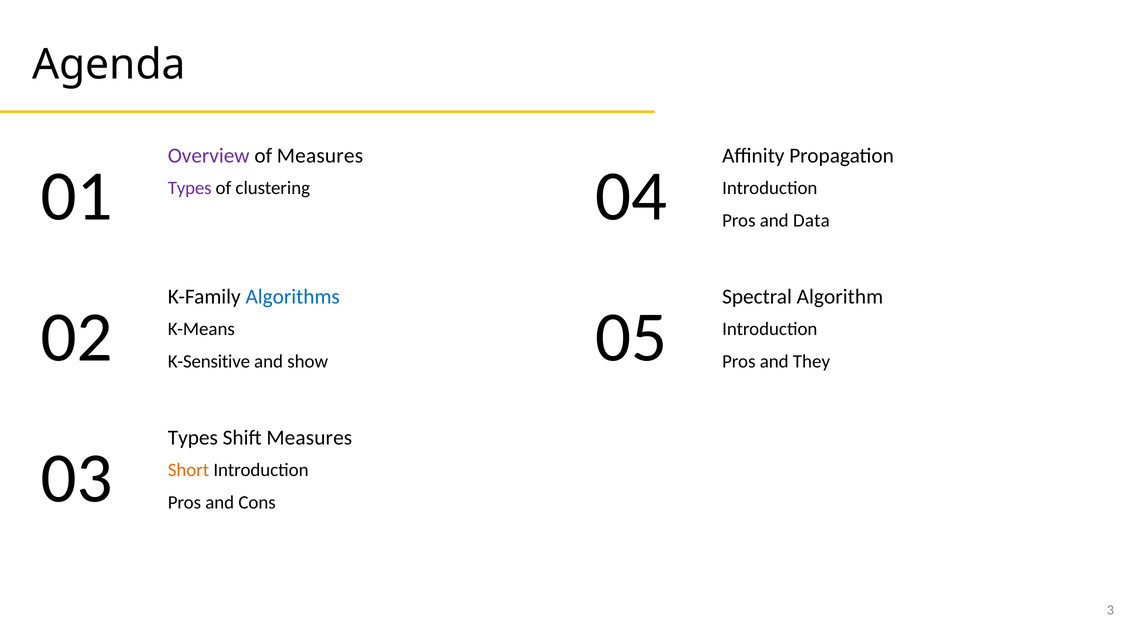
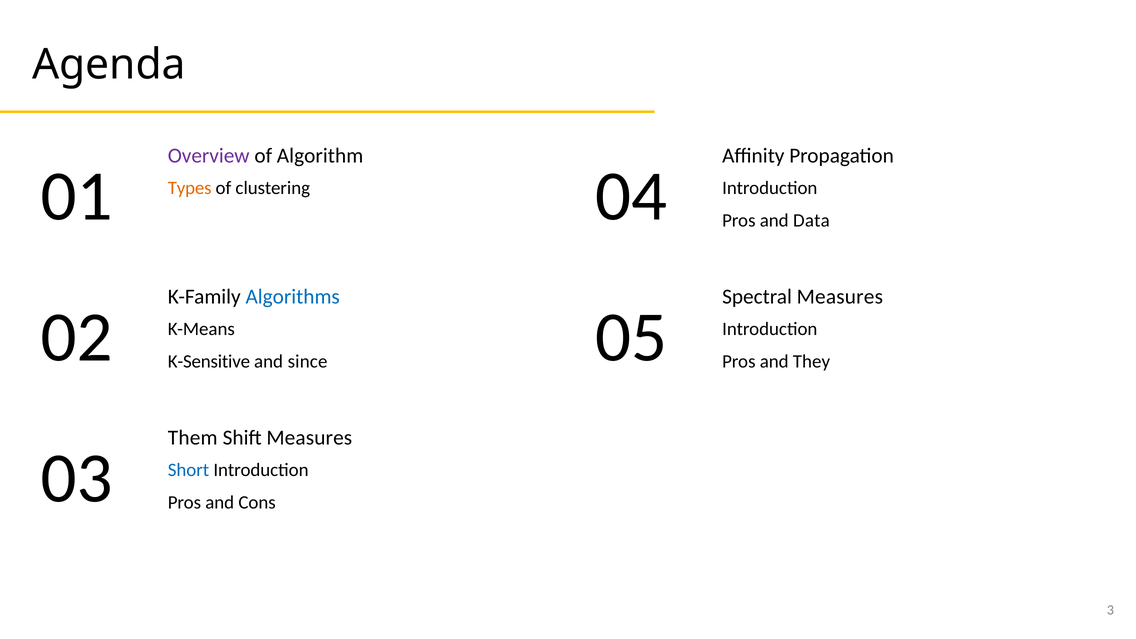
of Measures: Measures -> Algorithm (320, 156)
Types colour: purple -> orange (190, 188)
Spectral Algorithm: Algorithm -> Measures (840, 297)
show: show -> since (308, 361)
Types: Types -> Them (193, 438)
Short colour: orange -> blue (188, 470)
